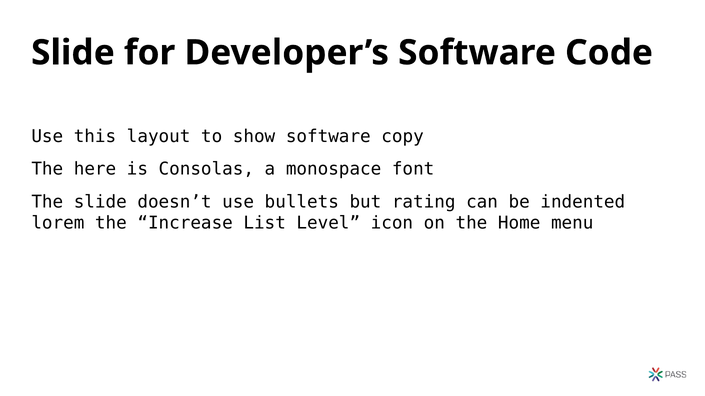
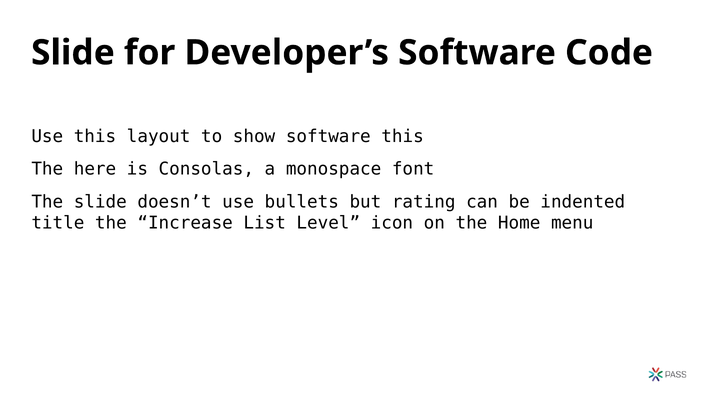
software copy: copy -> this (403, 136)
lorem: lorem -> title (58, 223)
